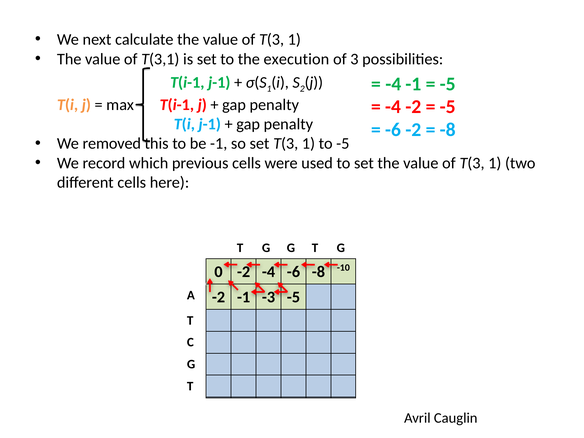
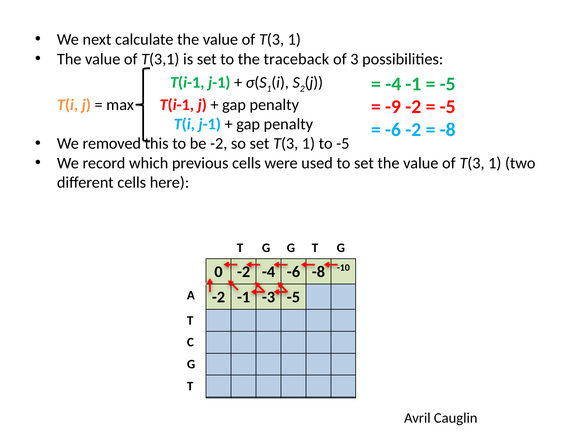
execution: execution -> traceback (296, 59)
-4: -4 -> -9 (393, 107)
be -1: -1 -> -2 (219, 144)
